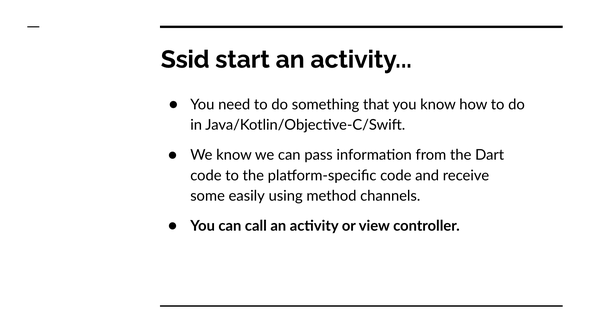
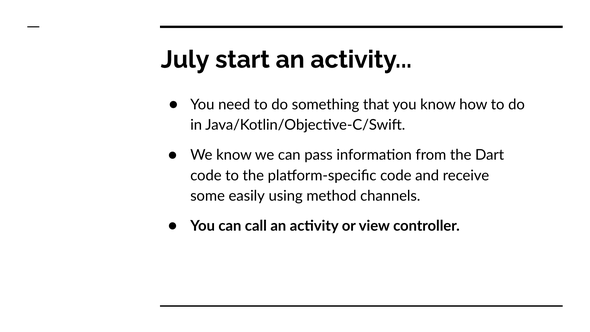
Ssid: Ssid -> July (185, 60)
